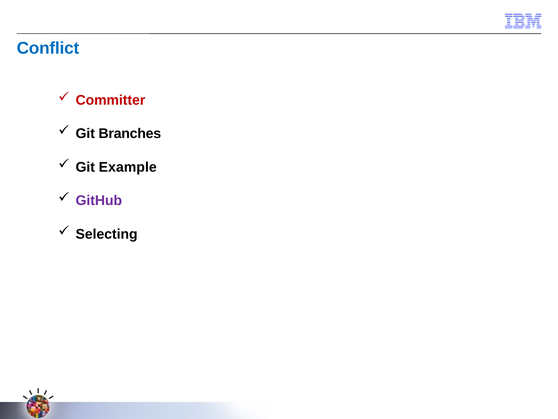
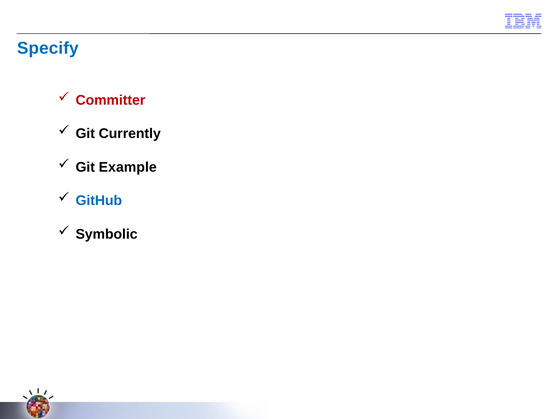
Conflict: Conflict -> Specify (48, 48)
Branches: Branches -> Currently (130, 133)
GitHub colour: purple -> blue (99, 200)
Selecting: Selecting -> Symbolic (107, 234)
